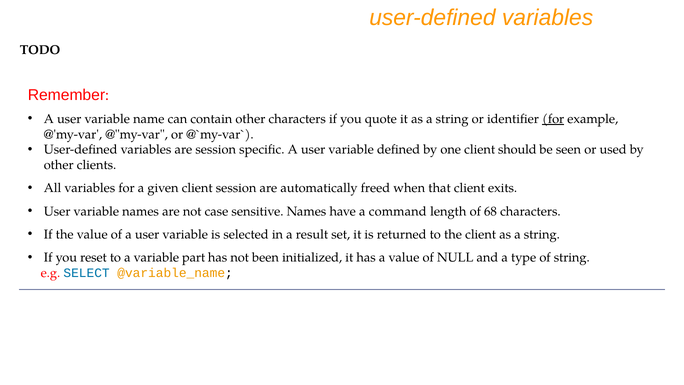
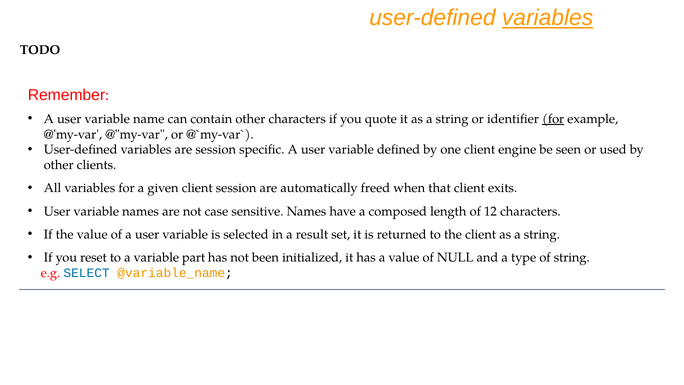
variables underline: none -> present (548, 18)
should: should -> engine (517, 150)
command: command -> composed (398, 211)
68: 68 -> 12 (490, 211)
